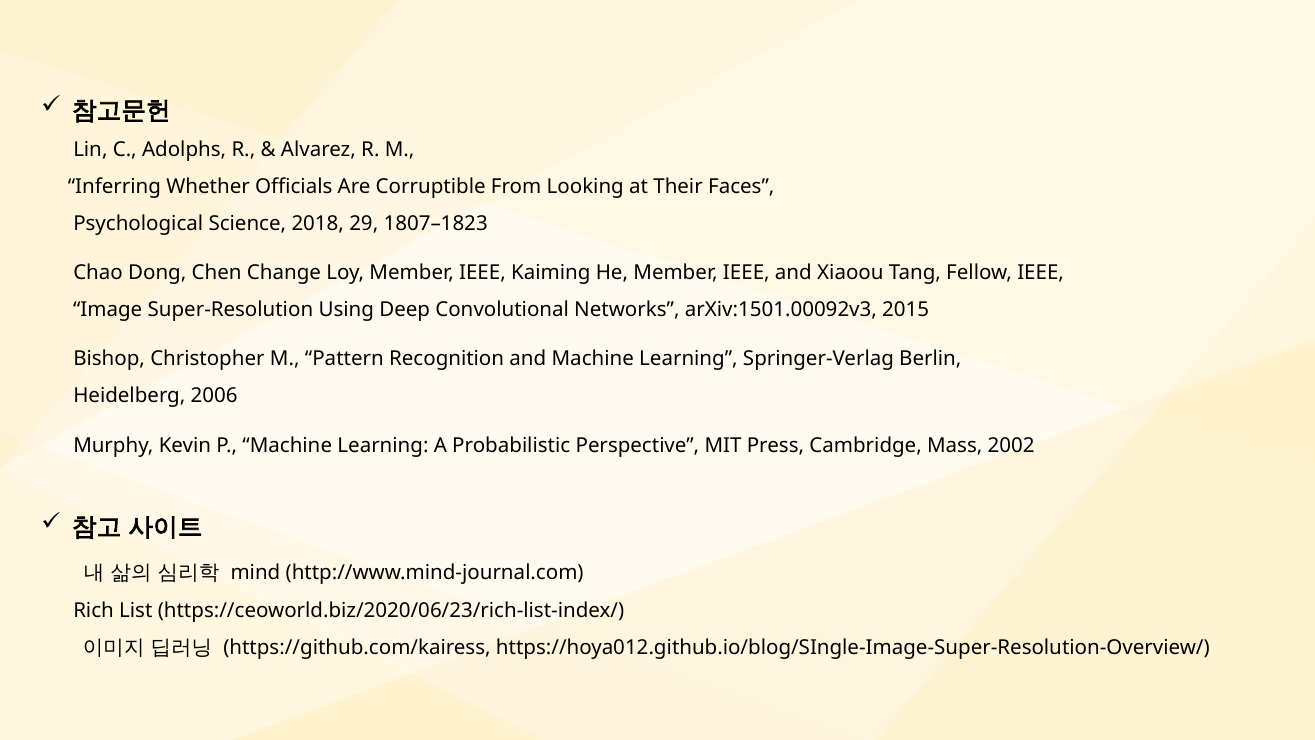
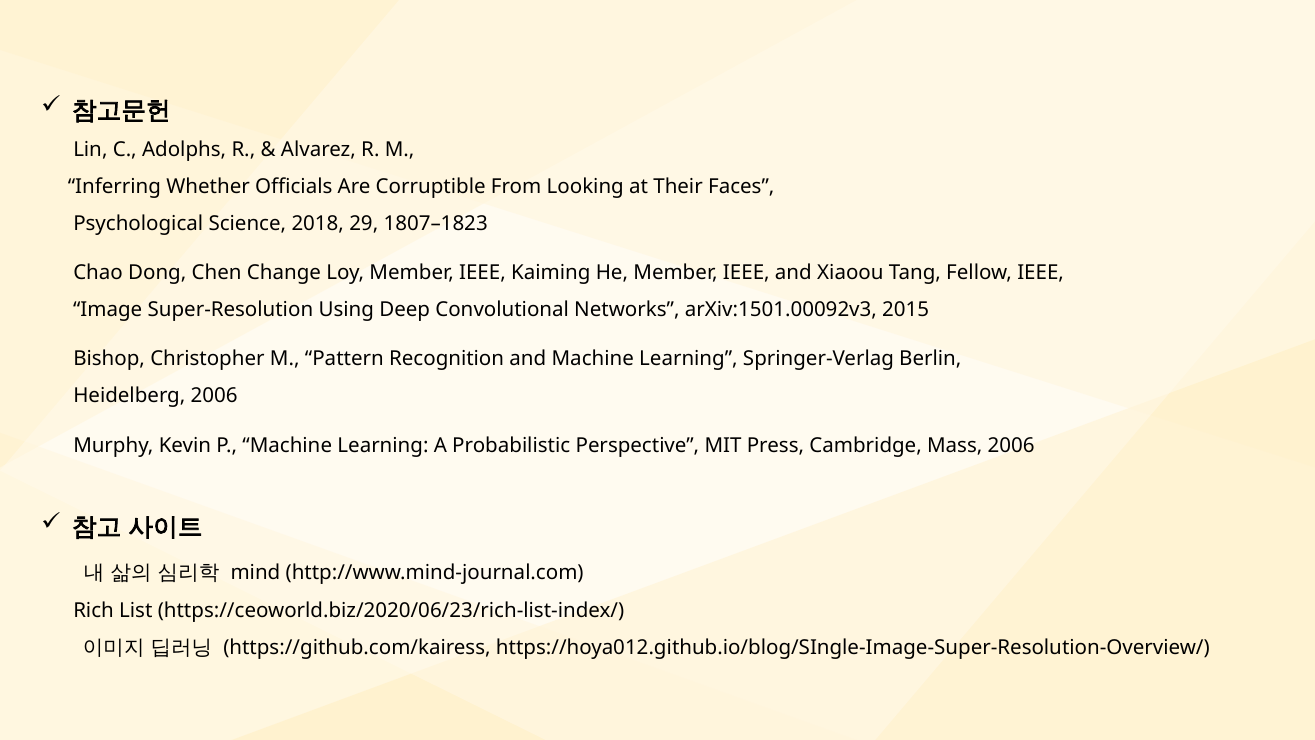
Mass 2002: 2002 -> 2006 (1011, 445)
